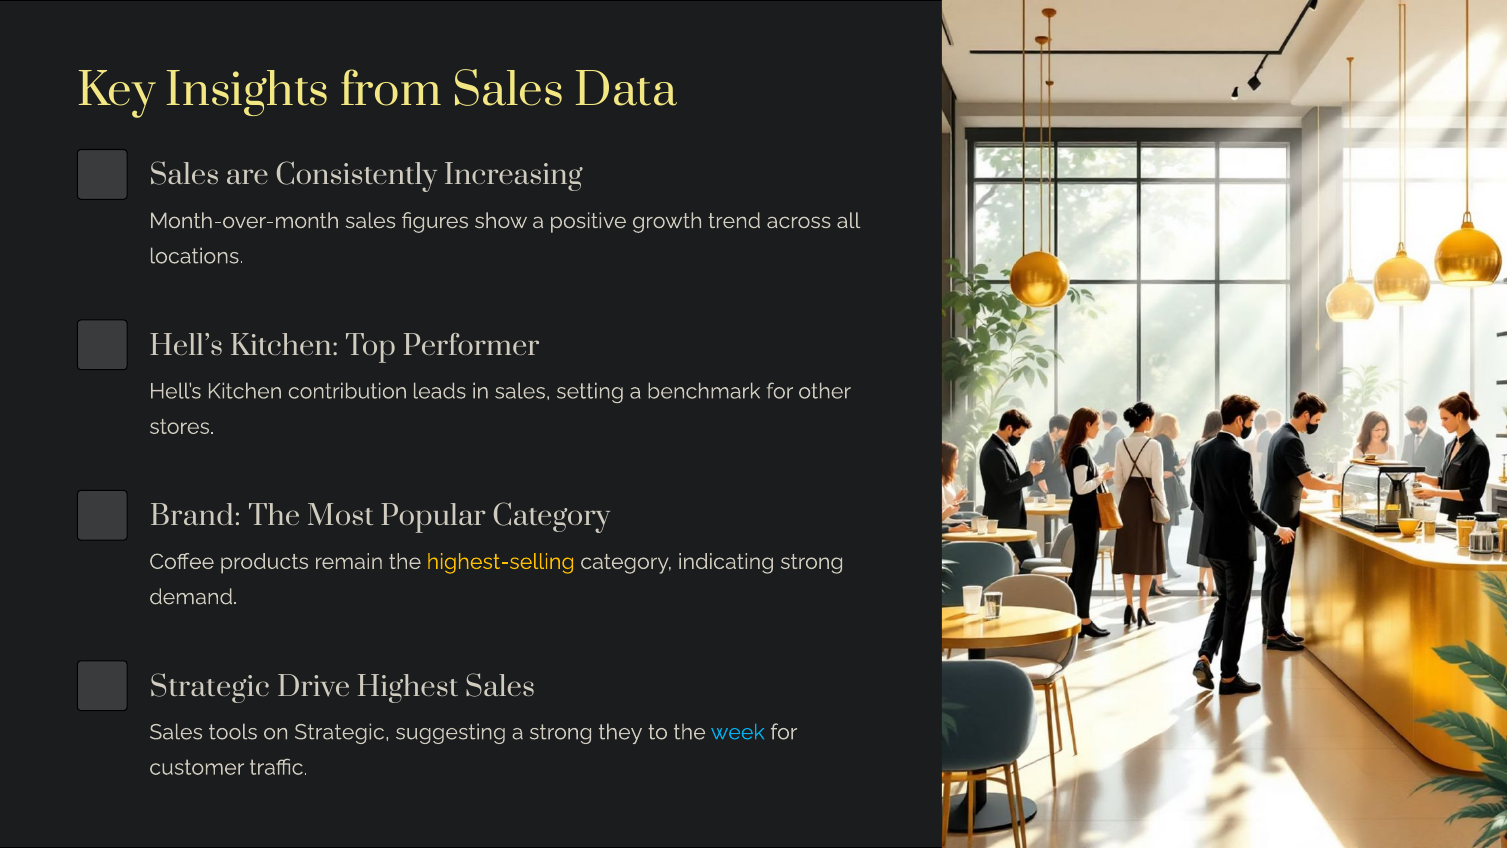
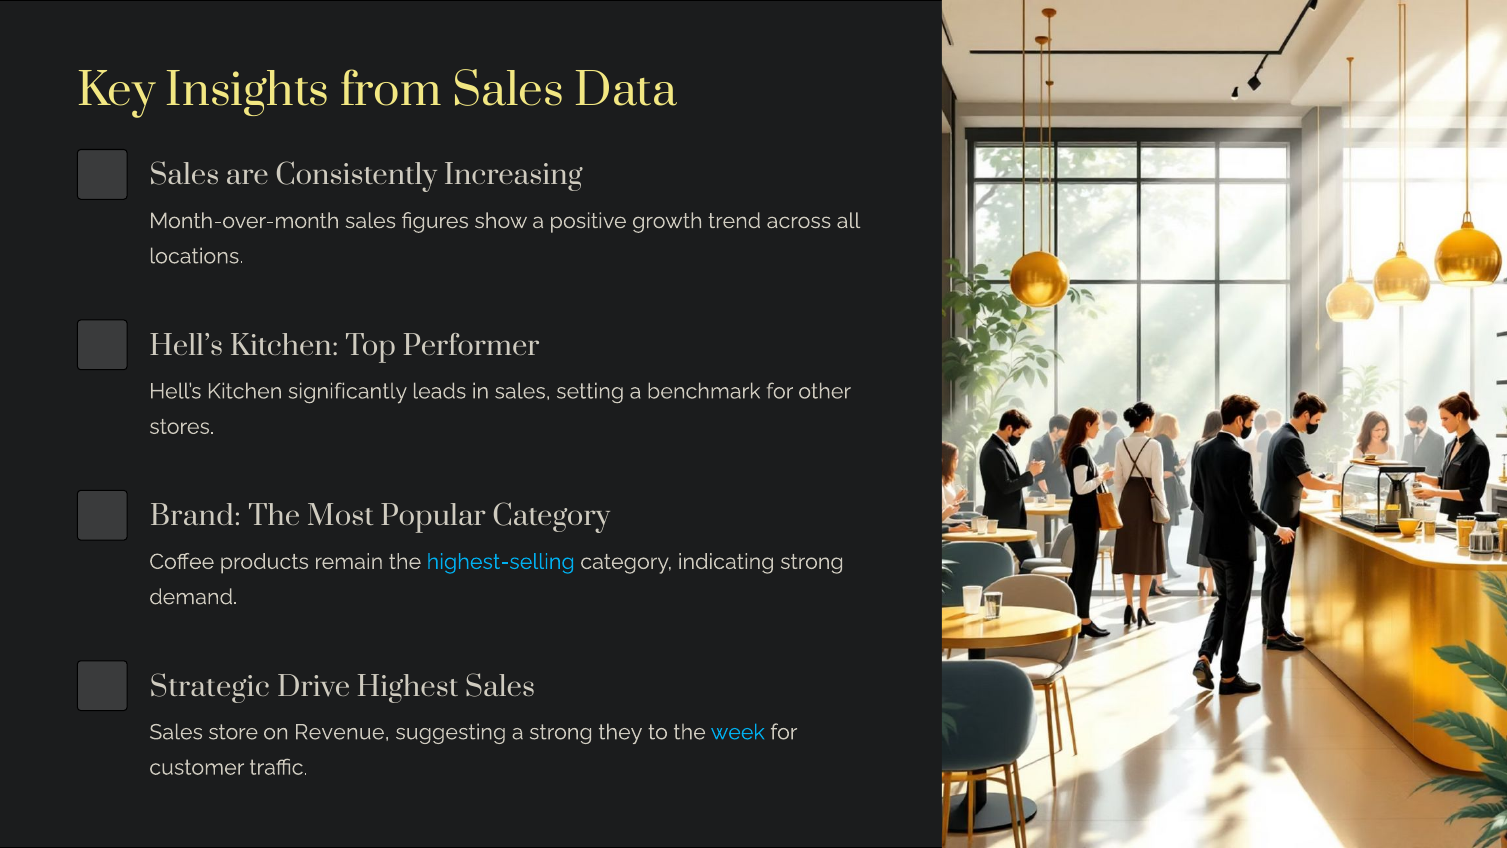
contribution: contribution -> significantly (348, 391)
highest-selling colour: yellow -> light blue (501, 562)
tools: tools -> store (233, 732)
on Strategic: Strategic -> Revenue (342, 732)
